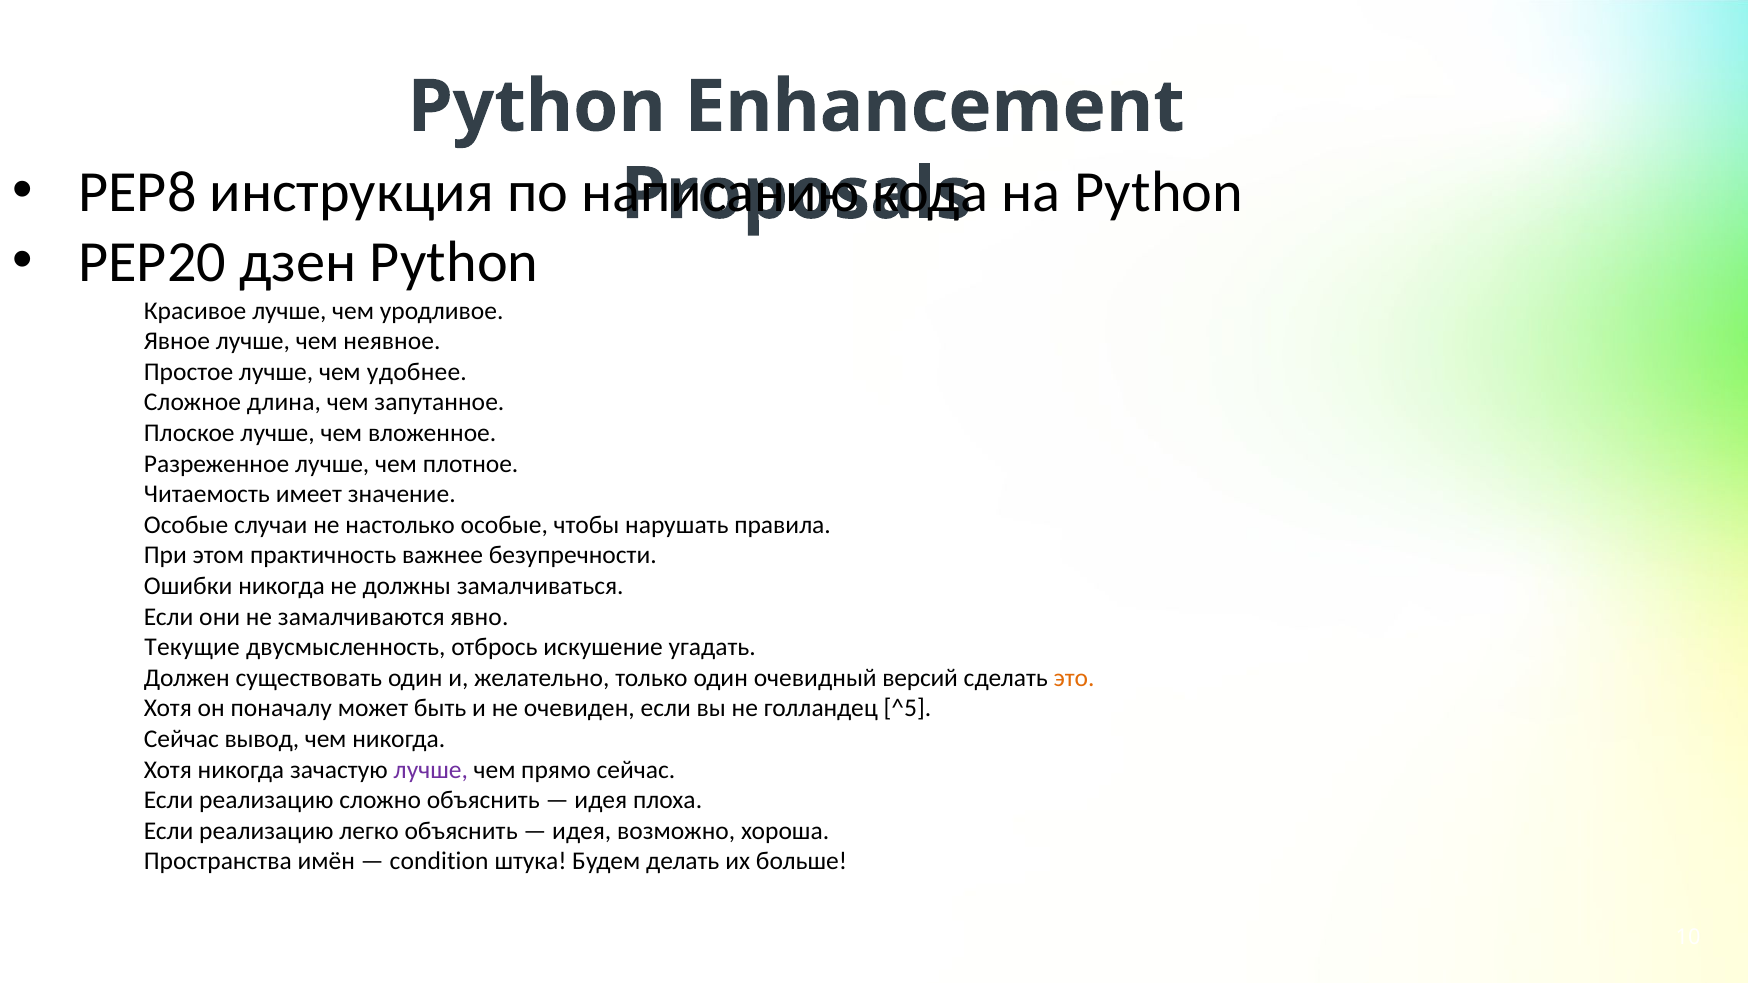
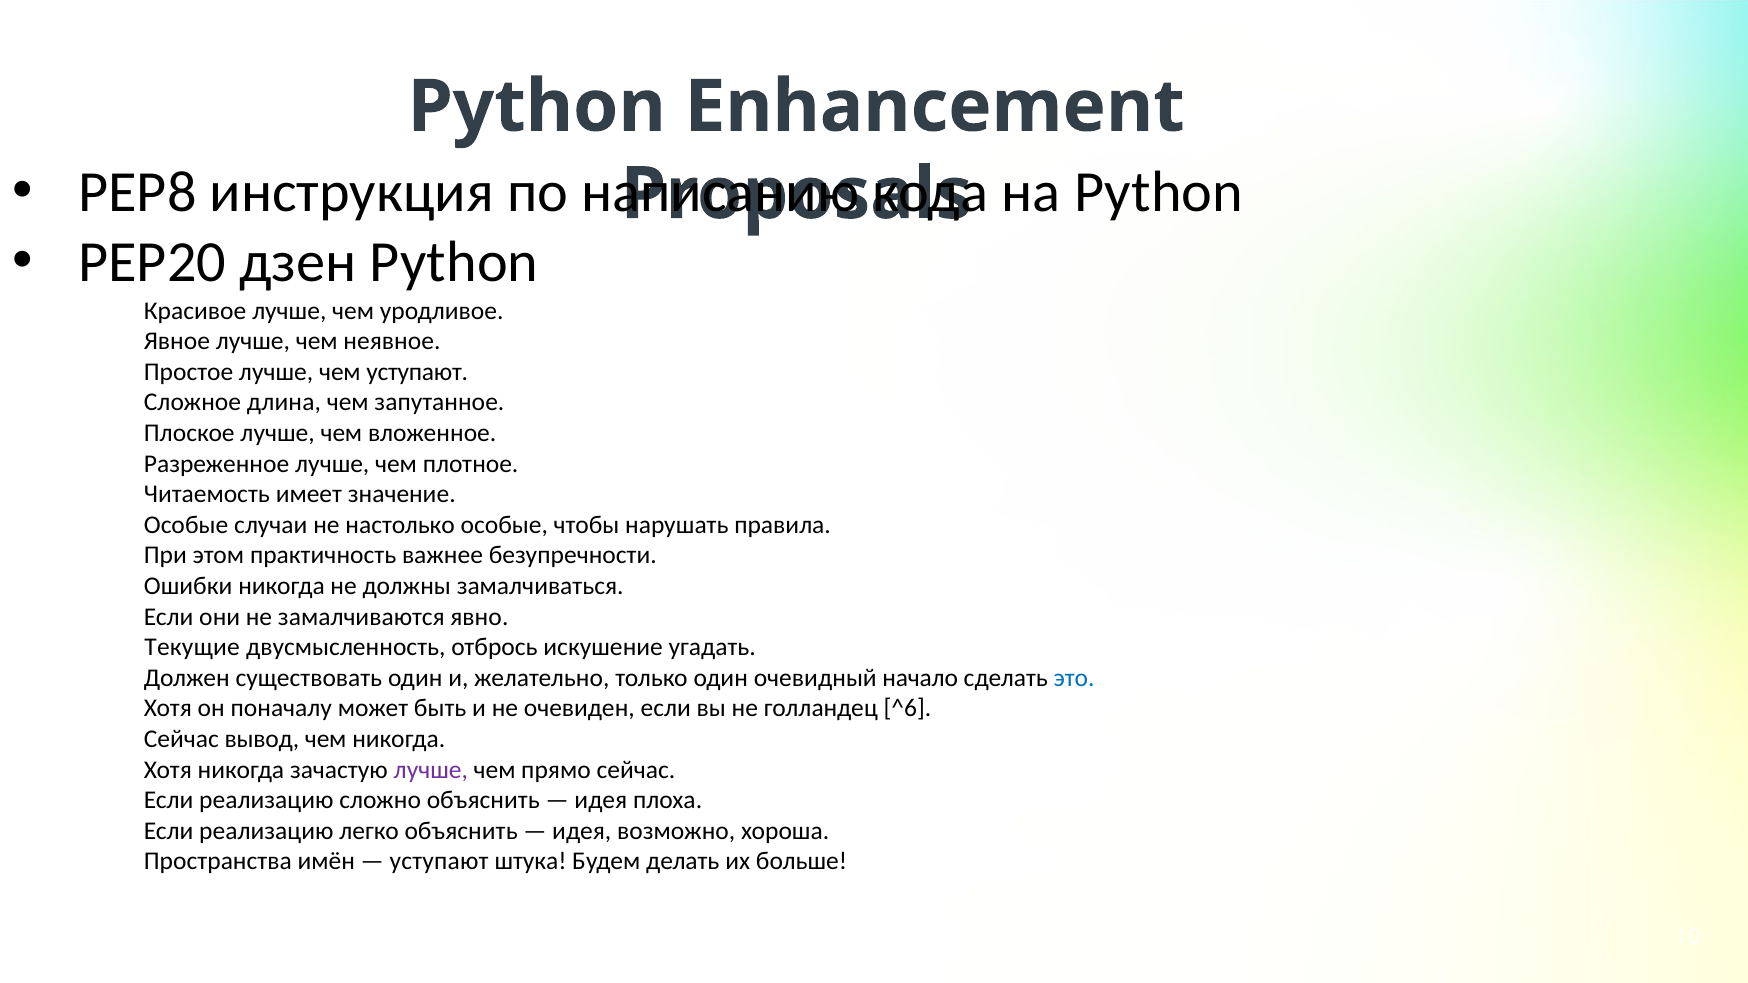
чем удобнее: удобнее -> уступают (417, 372)
версий: версий -> начало (920, 678)
это colour: orange -> blue (1074, 678)
^5: ^5 -> ^6 (907, 709)
condition: condition -> уступают (439, 862)
